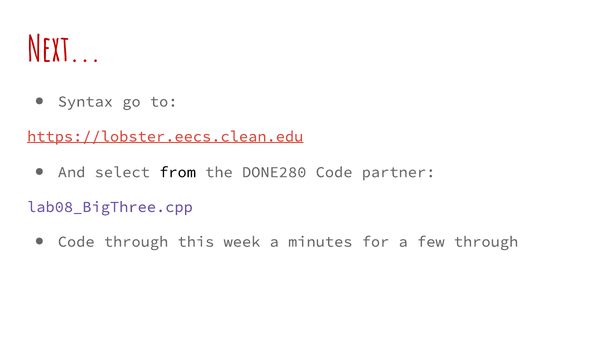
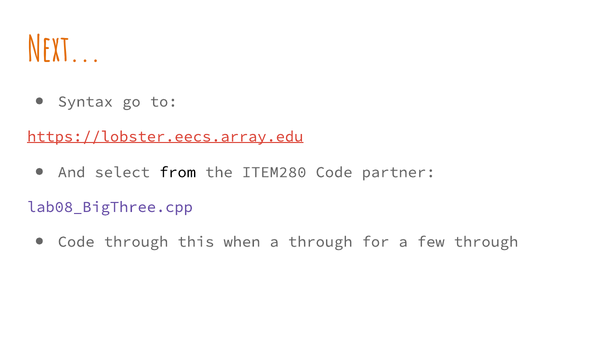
Next colour: red -> orange (64, 50)
https://lobster.eecs.clean.edu: https://lobster.eecs.clean.edu -> https://lobster.eecs.array.edu (165, 137)
DONE280: DONE280 -> ITEM280 (274, 172)
week: week -> when (242, 242)
a minutes: minutes -> through (320, 242)
